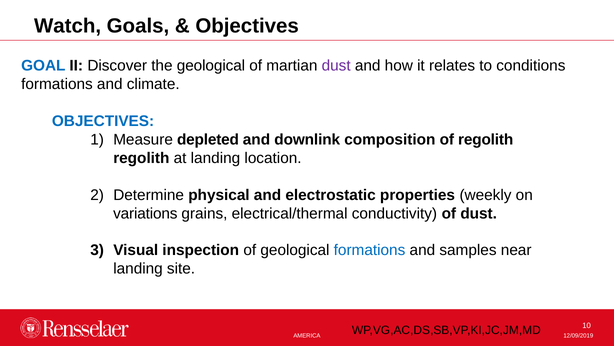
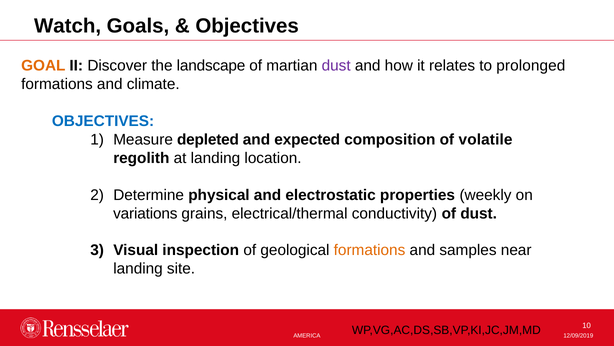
GOAL colour: blue -> orange (43, 66)
the geological: geological -> landscape (211, 66)
conditions: conditions -> prolonged (531, 66)
downlink: downlink -> expected (307, 139)
of regolith: regolith -> volatile (486, 139)
formations colour: blue -> orange (370, 250)
